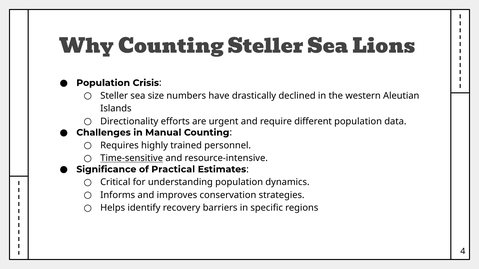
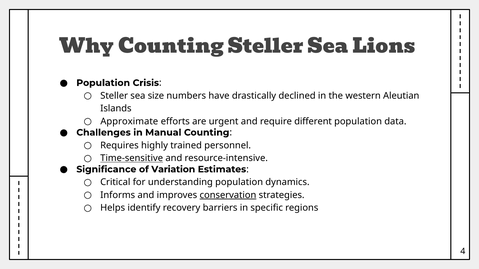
Directionality: Directionality -> Approximate (129, 122)
Practical: Practical -> Variation (173, 170)
conservation underline: none -> present (228, 195)
